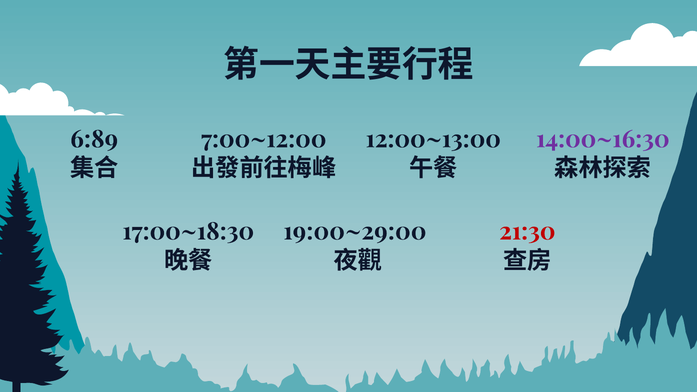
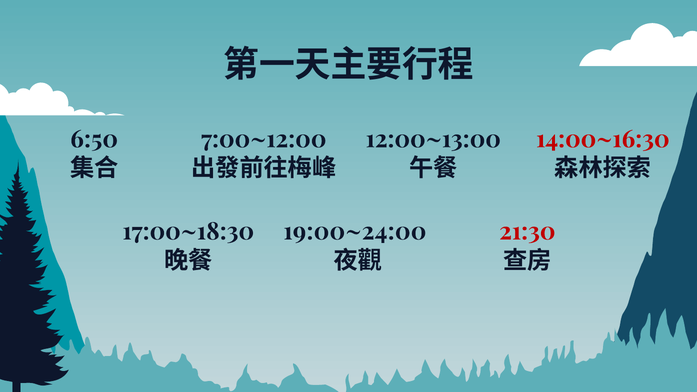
6:89: 6:89 -> 6:50 (94, 139)
14:00~16:30 colour: purple -> red (603, 139)
19:00~29:00: 19:00~29:00 -> 19:00~24:00 (355, 232)
